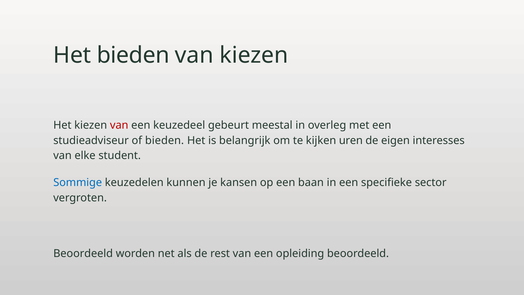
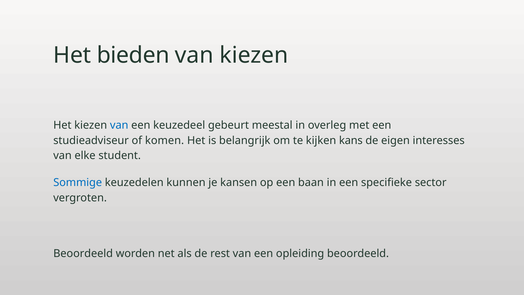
van colour: red -> blue (119, 125)
of bieden: bieden -> komen (165, 140)
uren: uren -> kans (351, 140)
